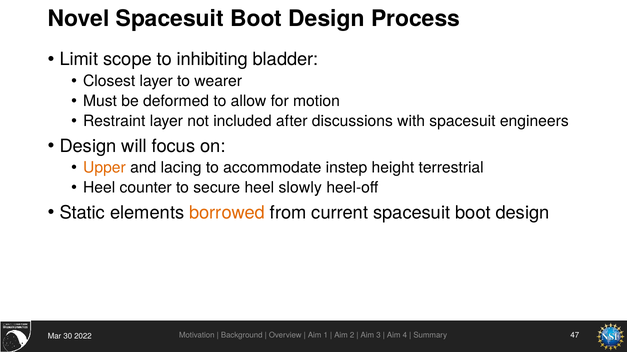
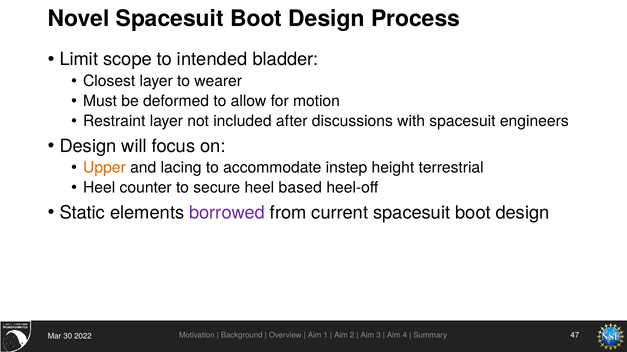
inhibiting: inhibiting -> intended (212, 60)
slowly: slowly -> based (300, 188)
borrowed colour: orange -> purple (227, 213)
